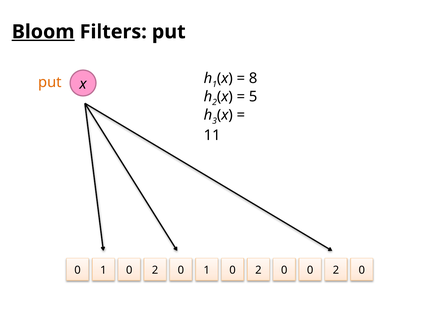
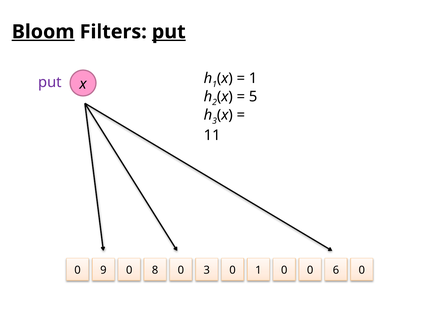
put underline: none -> present (169, 32)
put colour: orange -> purple (50, 82)
8: 8 -> 1 (253, 79)
1: 1 -> 9 (103, 270)
2: 2 -> 8 (155, 270)
1: 1 -> 3 (207, 270)
2: 2 -> 1 (258, 270)
0 0 2: 2 -> 6 (336, 270)
